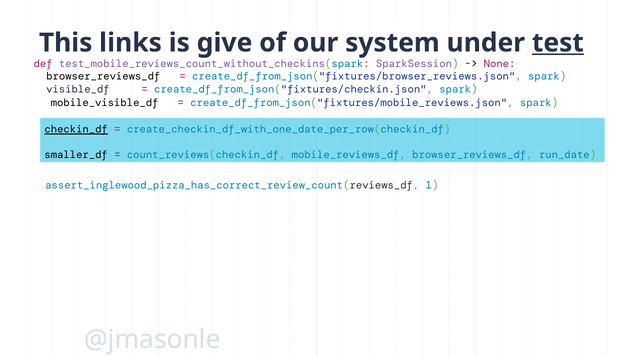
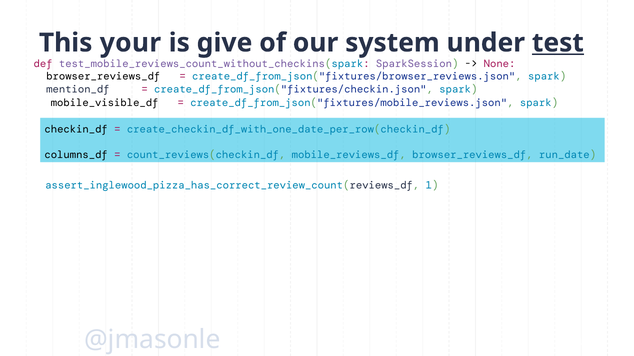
links: links -> your (130, 43)
visible_df: visible_df -> mention_df (78, 89)
checkin_df underline: present -> none (76, 130)
smaller_df: smaller_df -> columns_df (76, 155)
